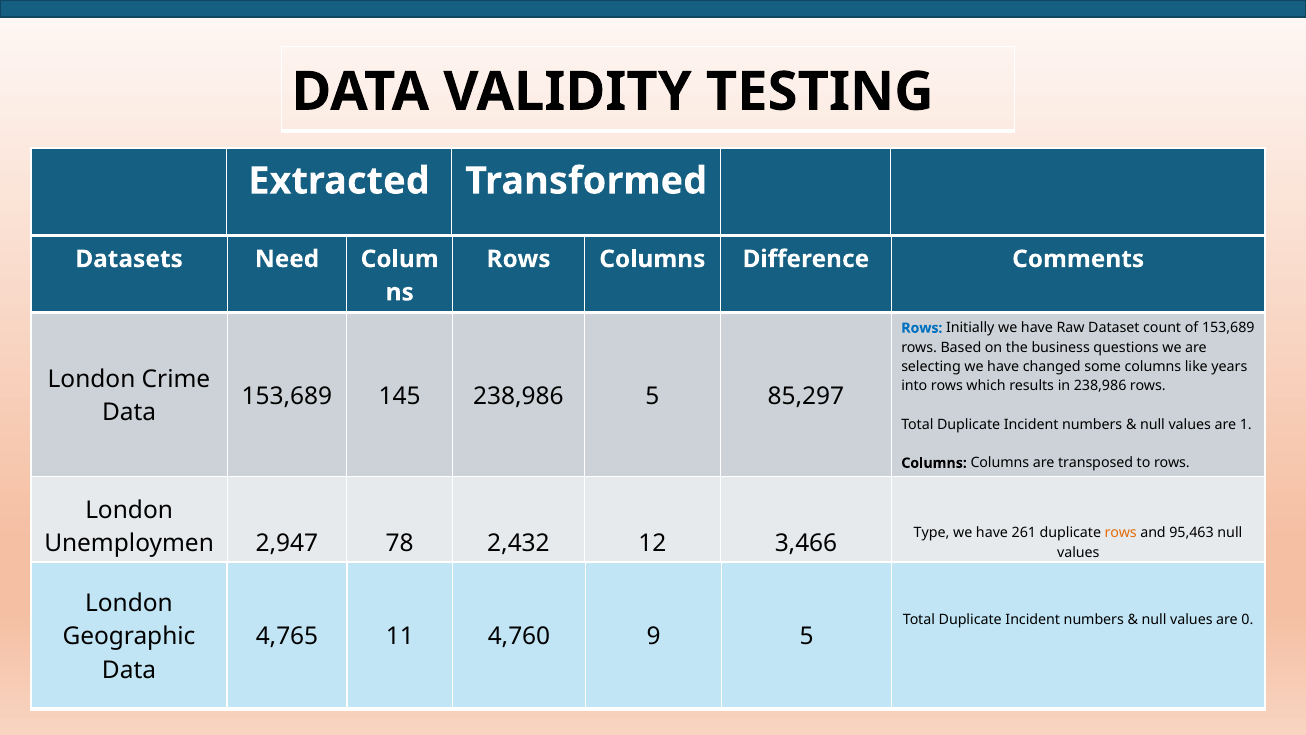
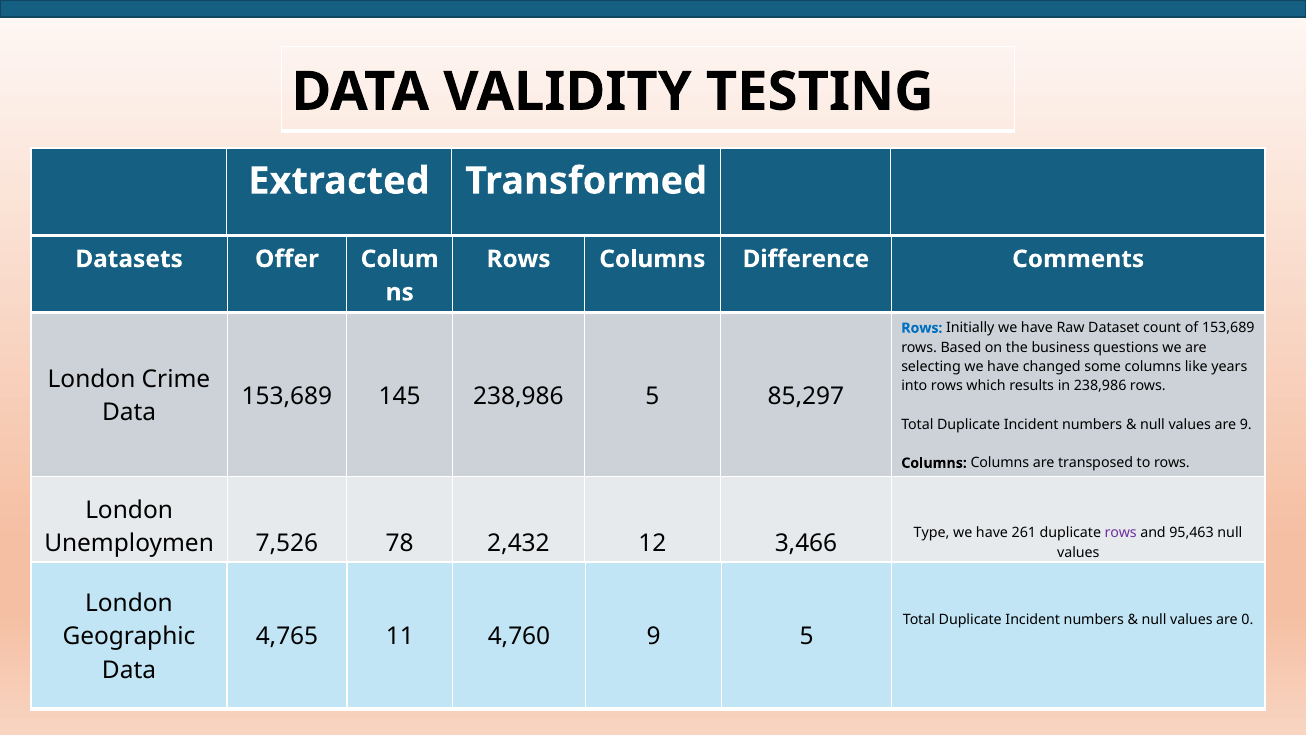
Need: Need -> Offer (287, 259)
are 1: 1 -> 9 (1246, 424)
rows colour: orange -> purple (1121, 533)
2,947: 2,947 -> 7,526 (287, 543)
